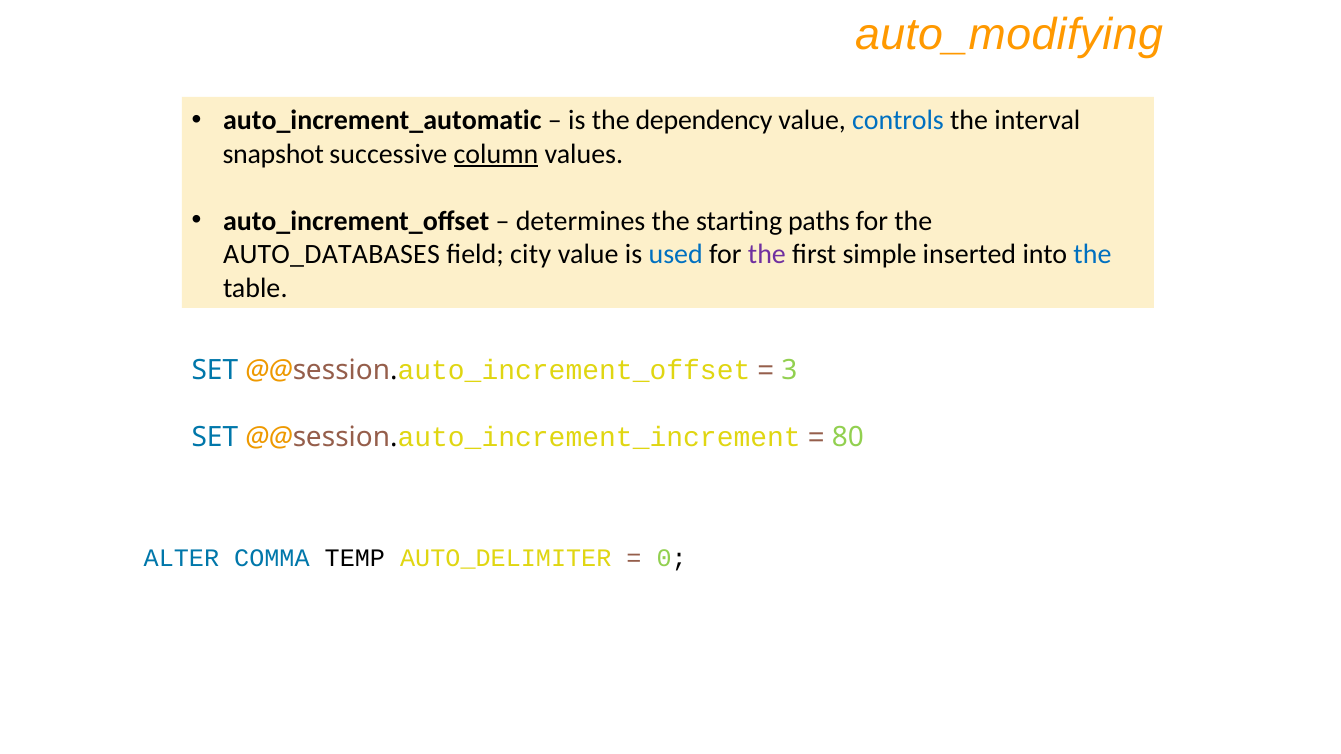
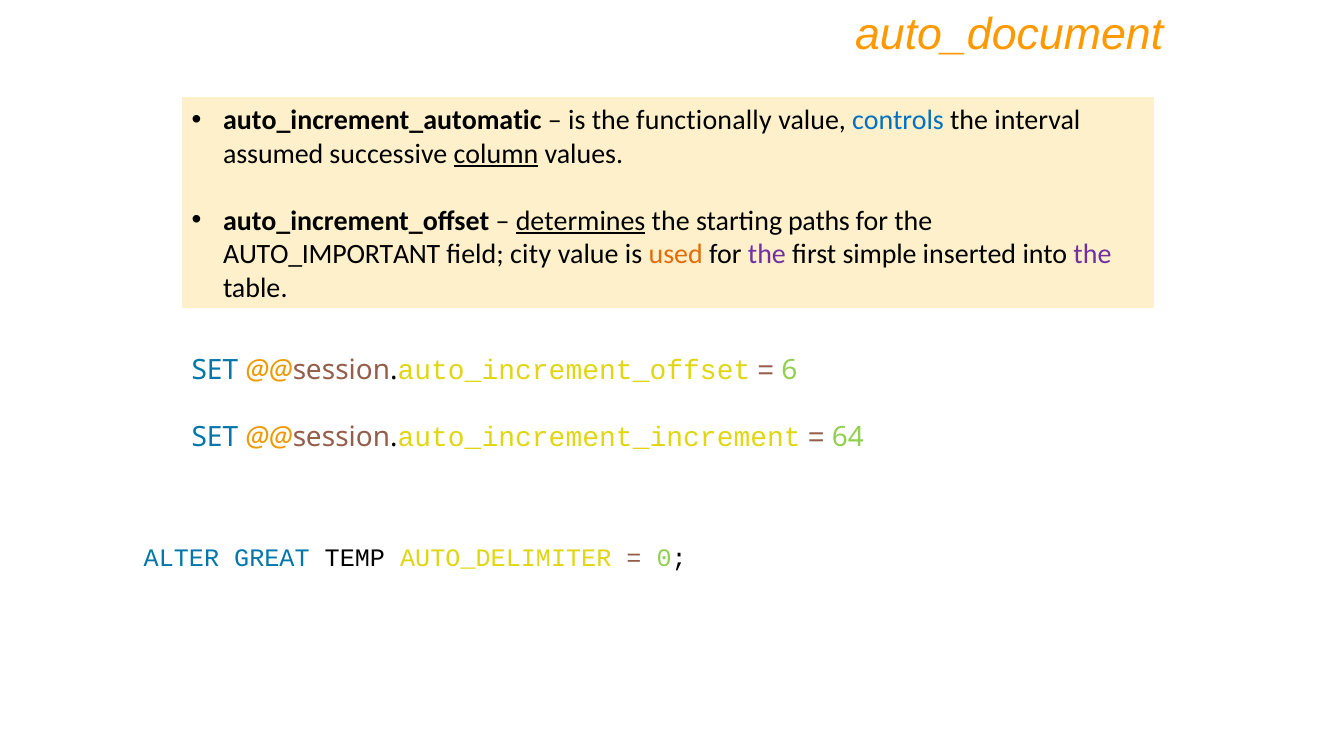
auto_modifying: auto_modifying -> auto_document (1009, 35)
dependency: dependency -> functionally (704, 120)
snapshot: snapshot -> assumed (273, 154)
determines underline: none -> present (581, 221)
AUTO_DATABASES: AUTO_DATABASES -> AUTO_IMPORTANT (332, 255)
used colour: blue -> orange (676, 255)
the colour: blue -> purple (1092, 255)
3: 3 -> 6 (789, 371)
80: 80 -> 64 (848, 438)
COMMA: COMMA -> GREAT (272, 558)
